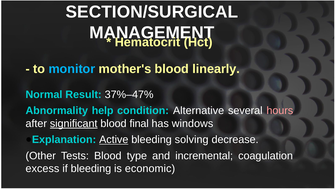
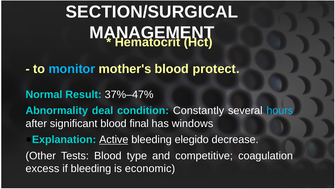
linearly: linearly -> protect (216, 69)
help: help -> deal (103, 110)
Alternative: Alternative -> Constantly (199, 110)
hours colour: pink -> light blue (280, 110)
significant underline: present -> none (74, 123)
solving: solving -> elegido (192, 139)
incremental: incremental -> competitive (204, 155)
